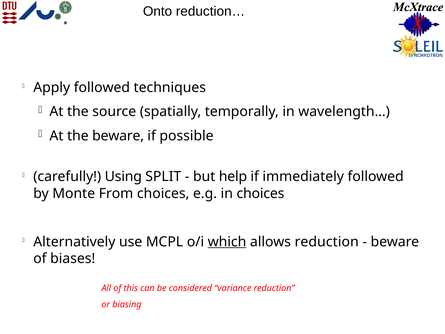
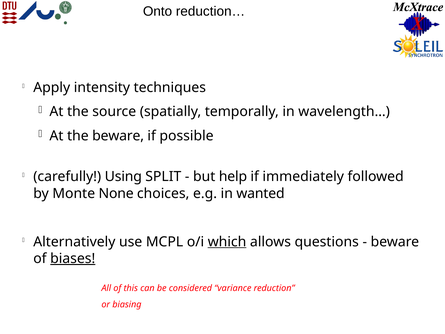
Apply followed: followed -> intensity (102, 88)
From: From -> None (116, 193)
in choices: choices -> wanted (260, 193)
allows reduction: reduction -> questions (327, 242)
biases underline: none -> present (73, 258)
